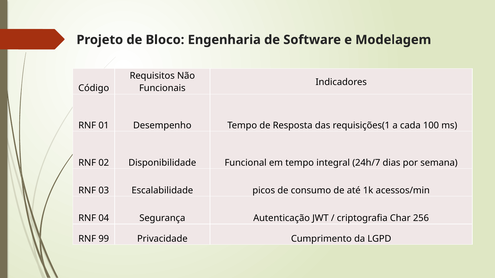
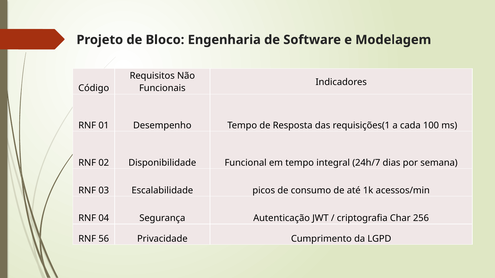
99: 99 -> 56 (104, 239)
